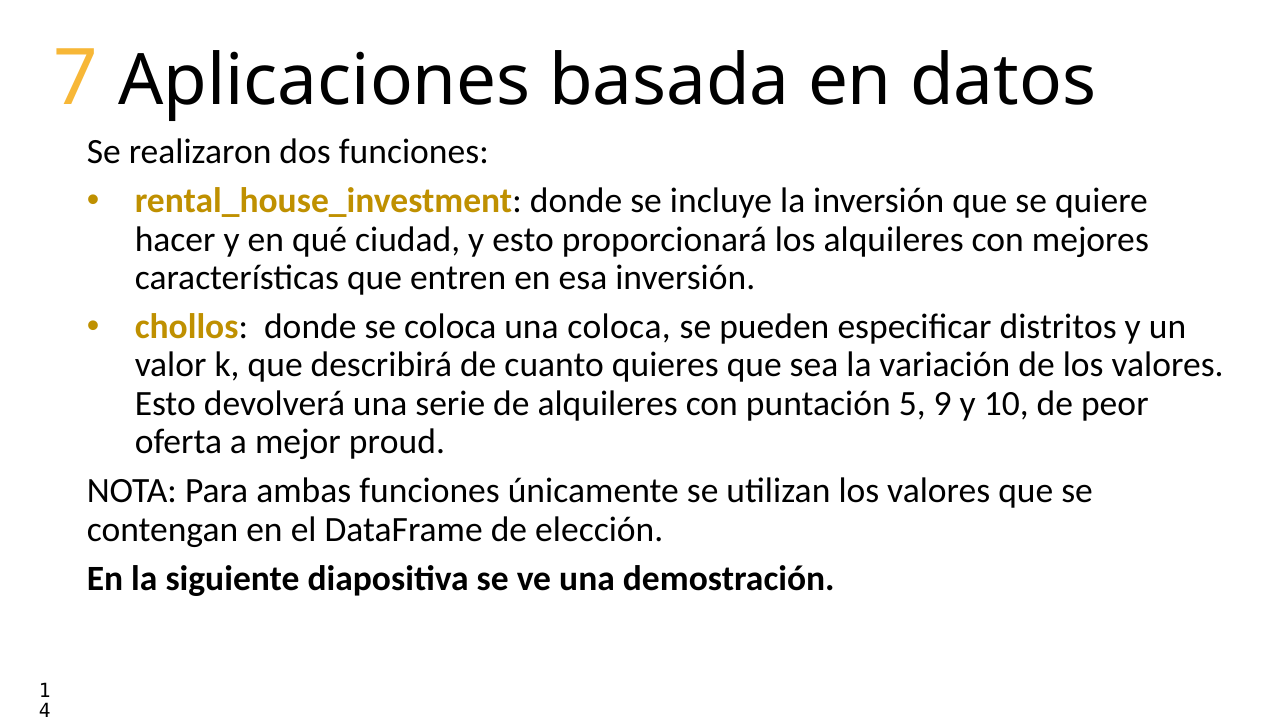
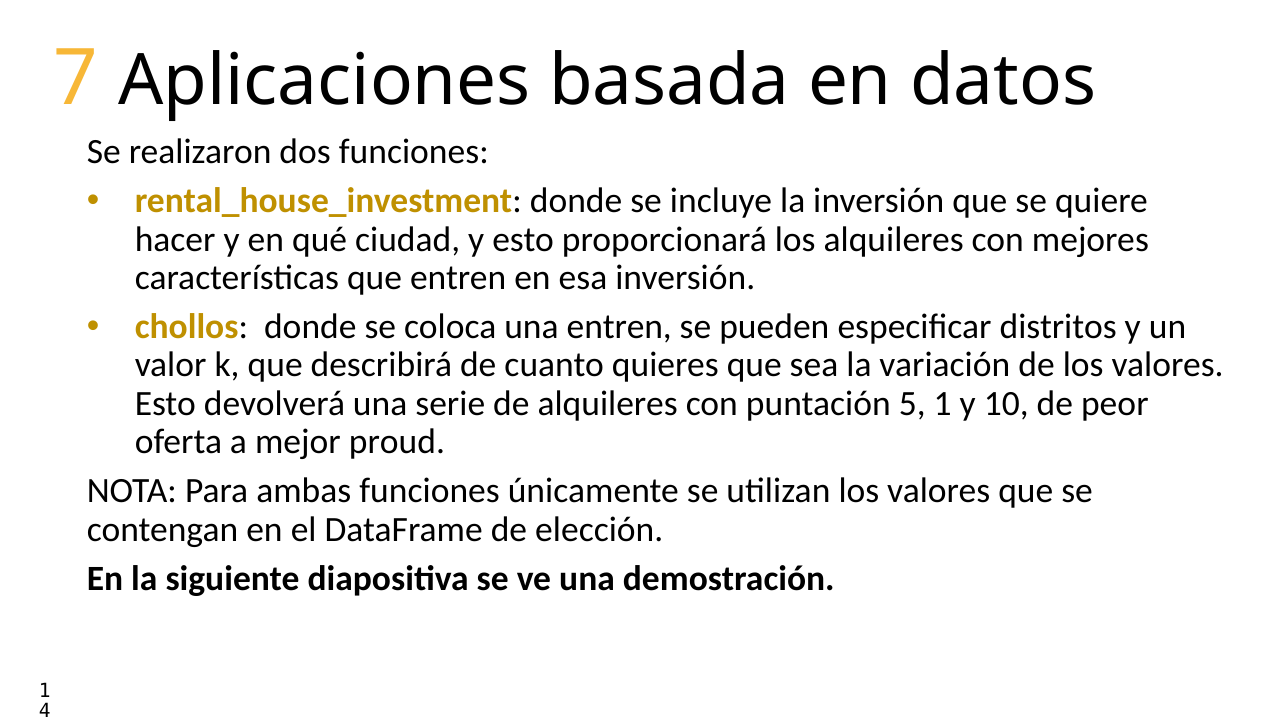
una coloca: coloca -> entren (619, 327)
5 9: 9 -> 1 (943, 404)
